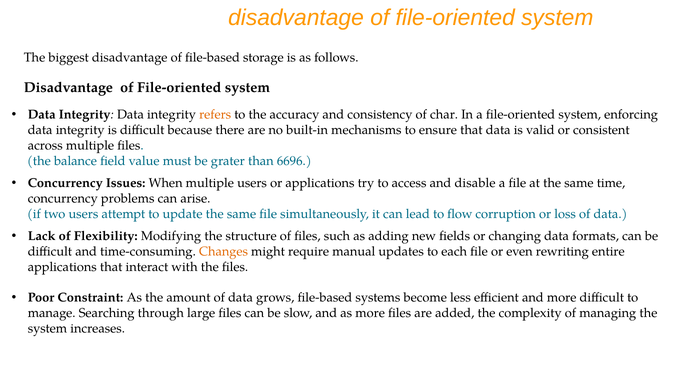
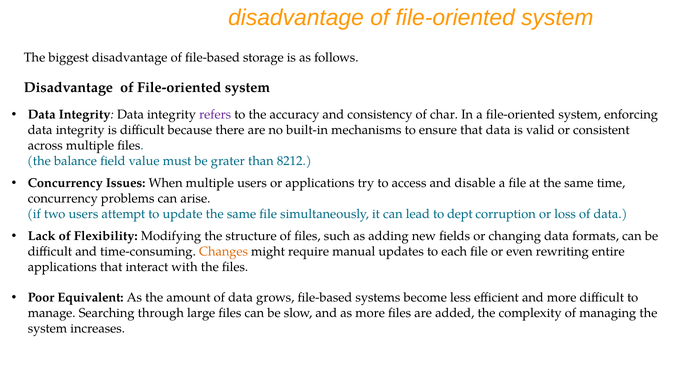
refers colour: orange -> purple (215, 115)
6696: 6696 -> 8212 (294, 161)
flow: flow -> dept (460, 214)
Constraint: Constraint -> Equivalent (91, 298)
